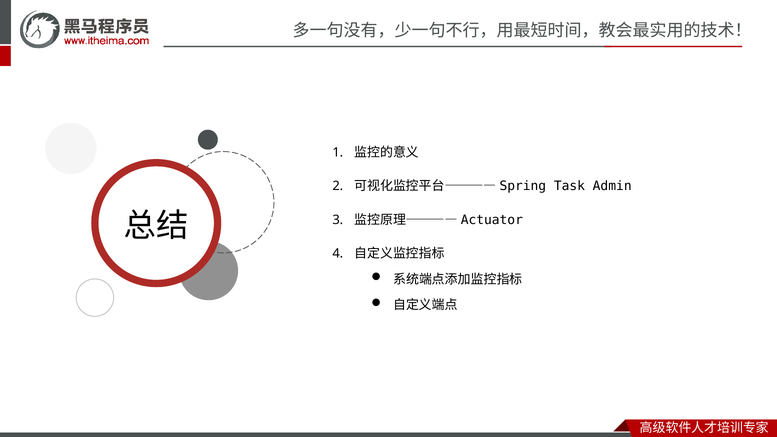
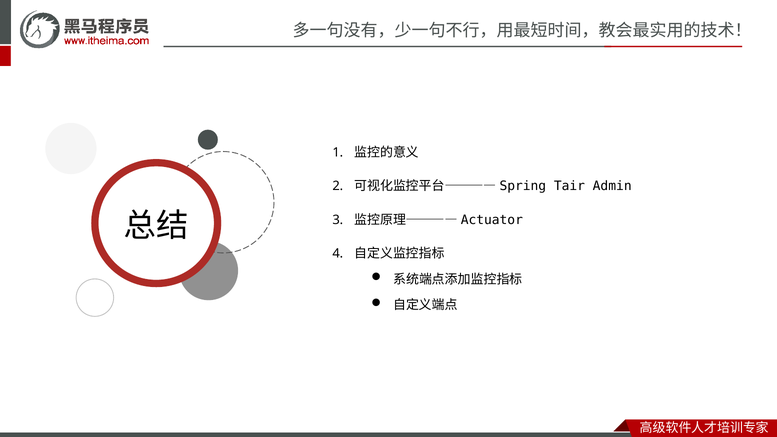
Task: Task -> Tair (569, 186)
